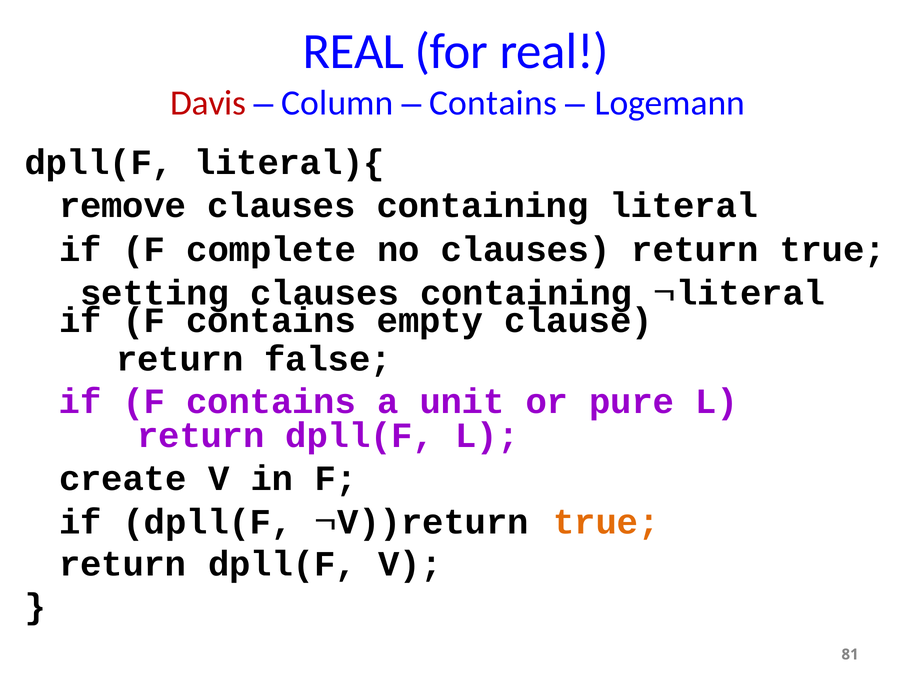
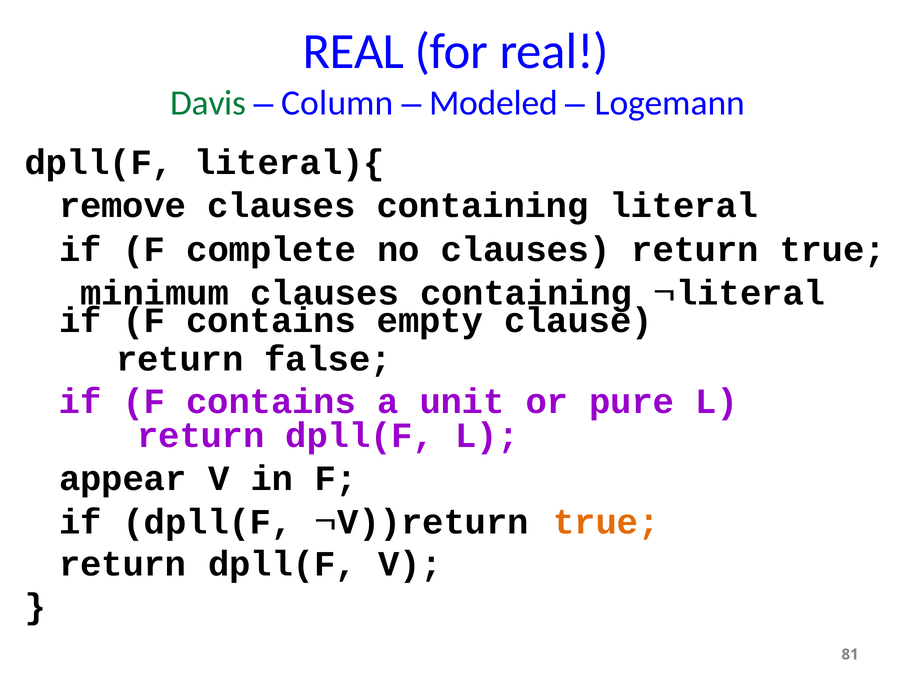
Davis colour: red -> green (208, 103)
Contains: Contains -> Modeled (493, 103)
setting: setting -> minimum (155, 293)
create: create -> appear (123, 479)
